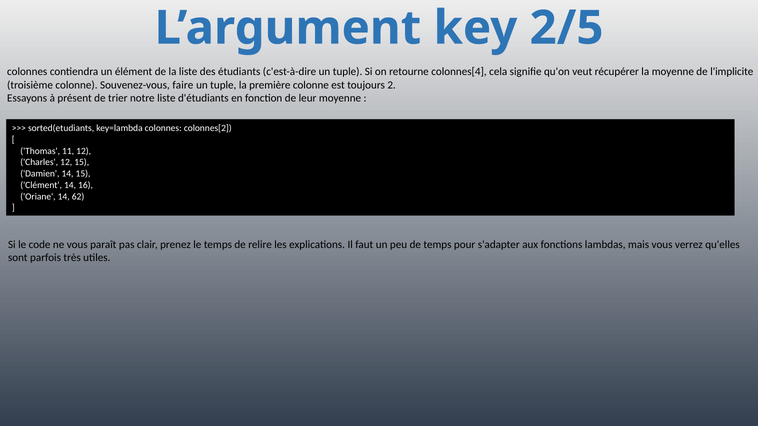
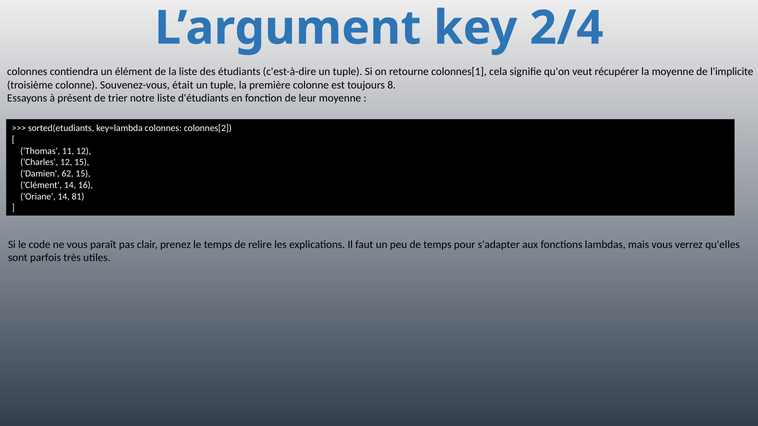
2/5: 2/5 -> 2/4 (567, 28)
colonnes[4: colonnes[4 -> colonnes[1 (459, 72)
faire: faire -> était (183, 85)
2: 2 -> 8 (392, 85)
Damien 14: 14 -> 62 (67, 174)
62: 62 -> 81 (78, 197)
